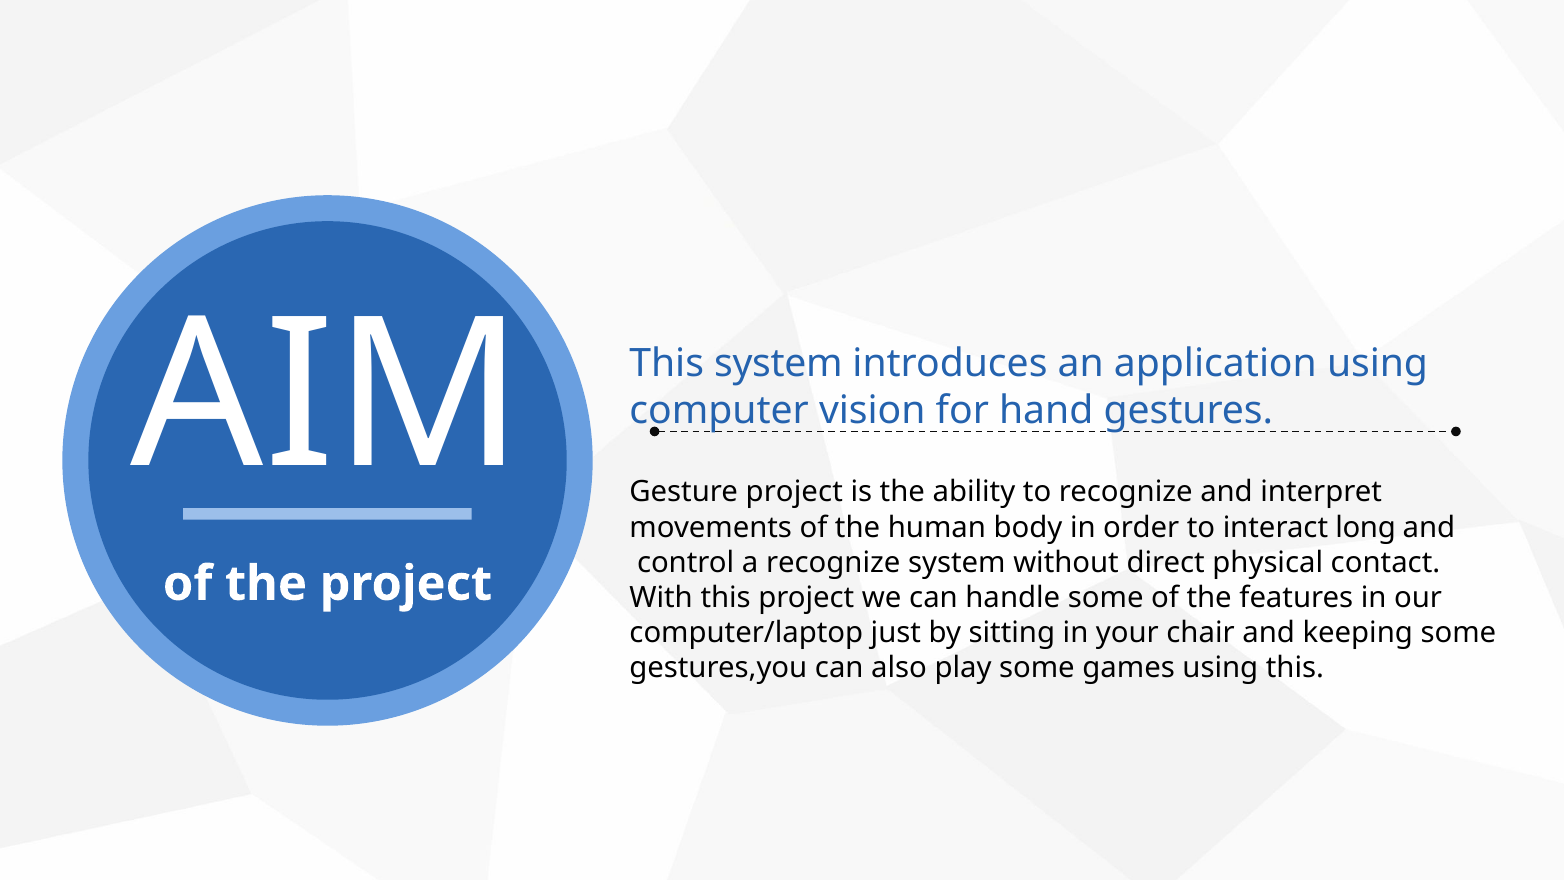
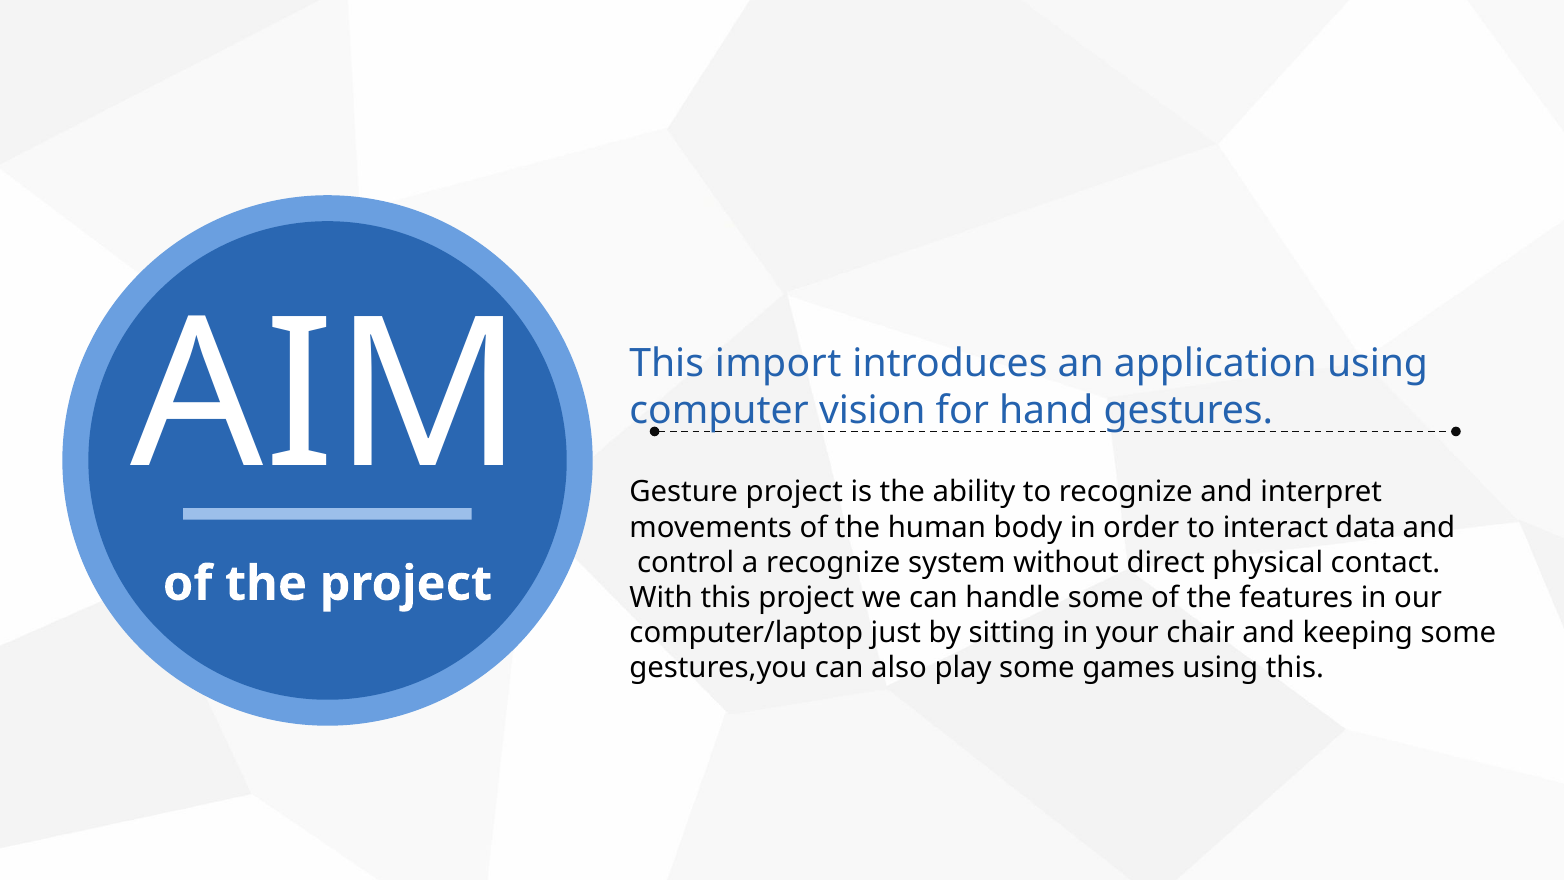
This system: system -> import (778, 363)
long: long -> data (1366, 527)
